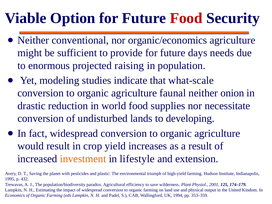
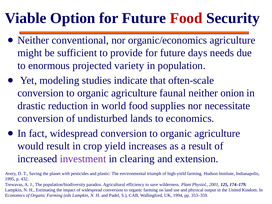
raising: raising -> variety (129, 66)
what-scale: what-scale -> often-scale (191, 80)
to developing: developing -> economics (190, 119)
investment colour: orange -> purple (83, 159)
lifestyle: lifestyle -> clearing (137, 159)
